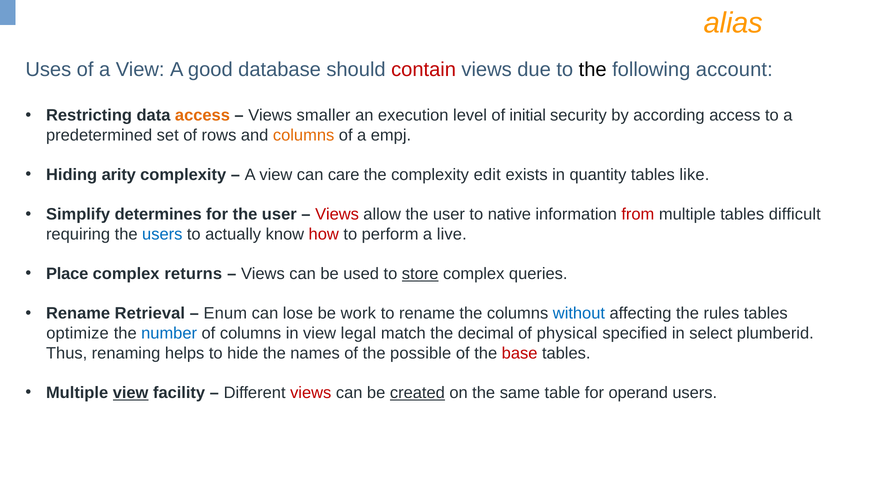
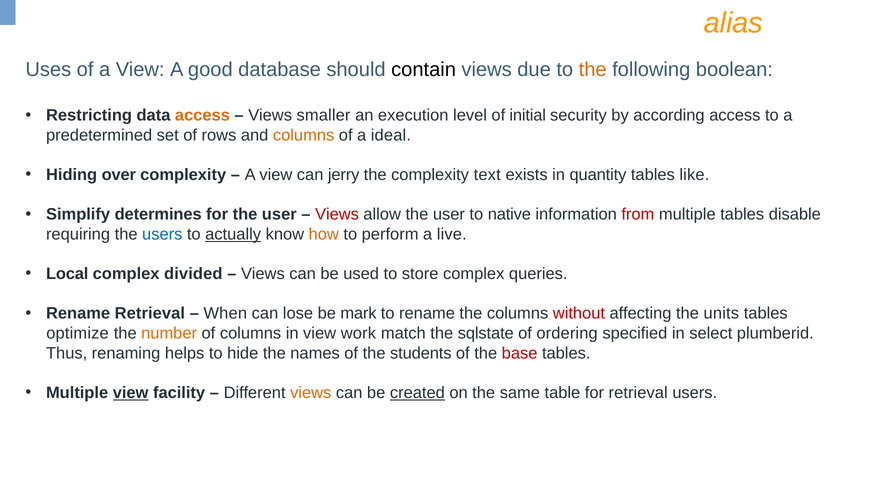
contain colour: red -> black (424, 70)
the colour: black -> orange (593, 70)
account: account -> boolean (734, 70)
empj: empj -> ideal (391, 135)
arity: arity -> over (119, 175)
care: care -> jerry (344, 175)
edit: edit -> text (487, 175)
difficult: difficult -> disable (795, 214)
actually underline: none -> present (233, 234)
how colour: red -> orange (324, 234)
Place: Place -> Local (67, 274)
returns: returns -> divided (193, 274)
store underline: present -> none (420, 274)
Enum: Enum -> When (225, 313)
work: work -> mark (358, 313)
without colour: blue -> red (579, 313)
rules: rules -> units (721, 313)
number colour: blue -> orange (169, 333)
legal: legal -> work (358, 333)
decimal: decimal -> sqlstate (486, 333)
physical: physical -> ordering (567, 333)
possible: possible -> students (421, 353)
views colour: red -> orange (311, 392)
for operand: operand -> retrieval (638, 392)
